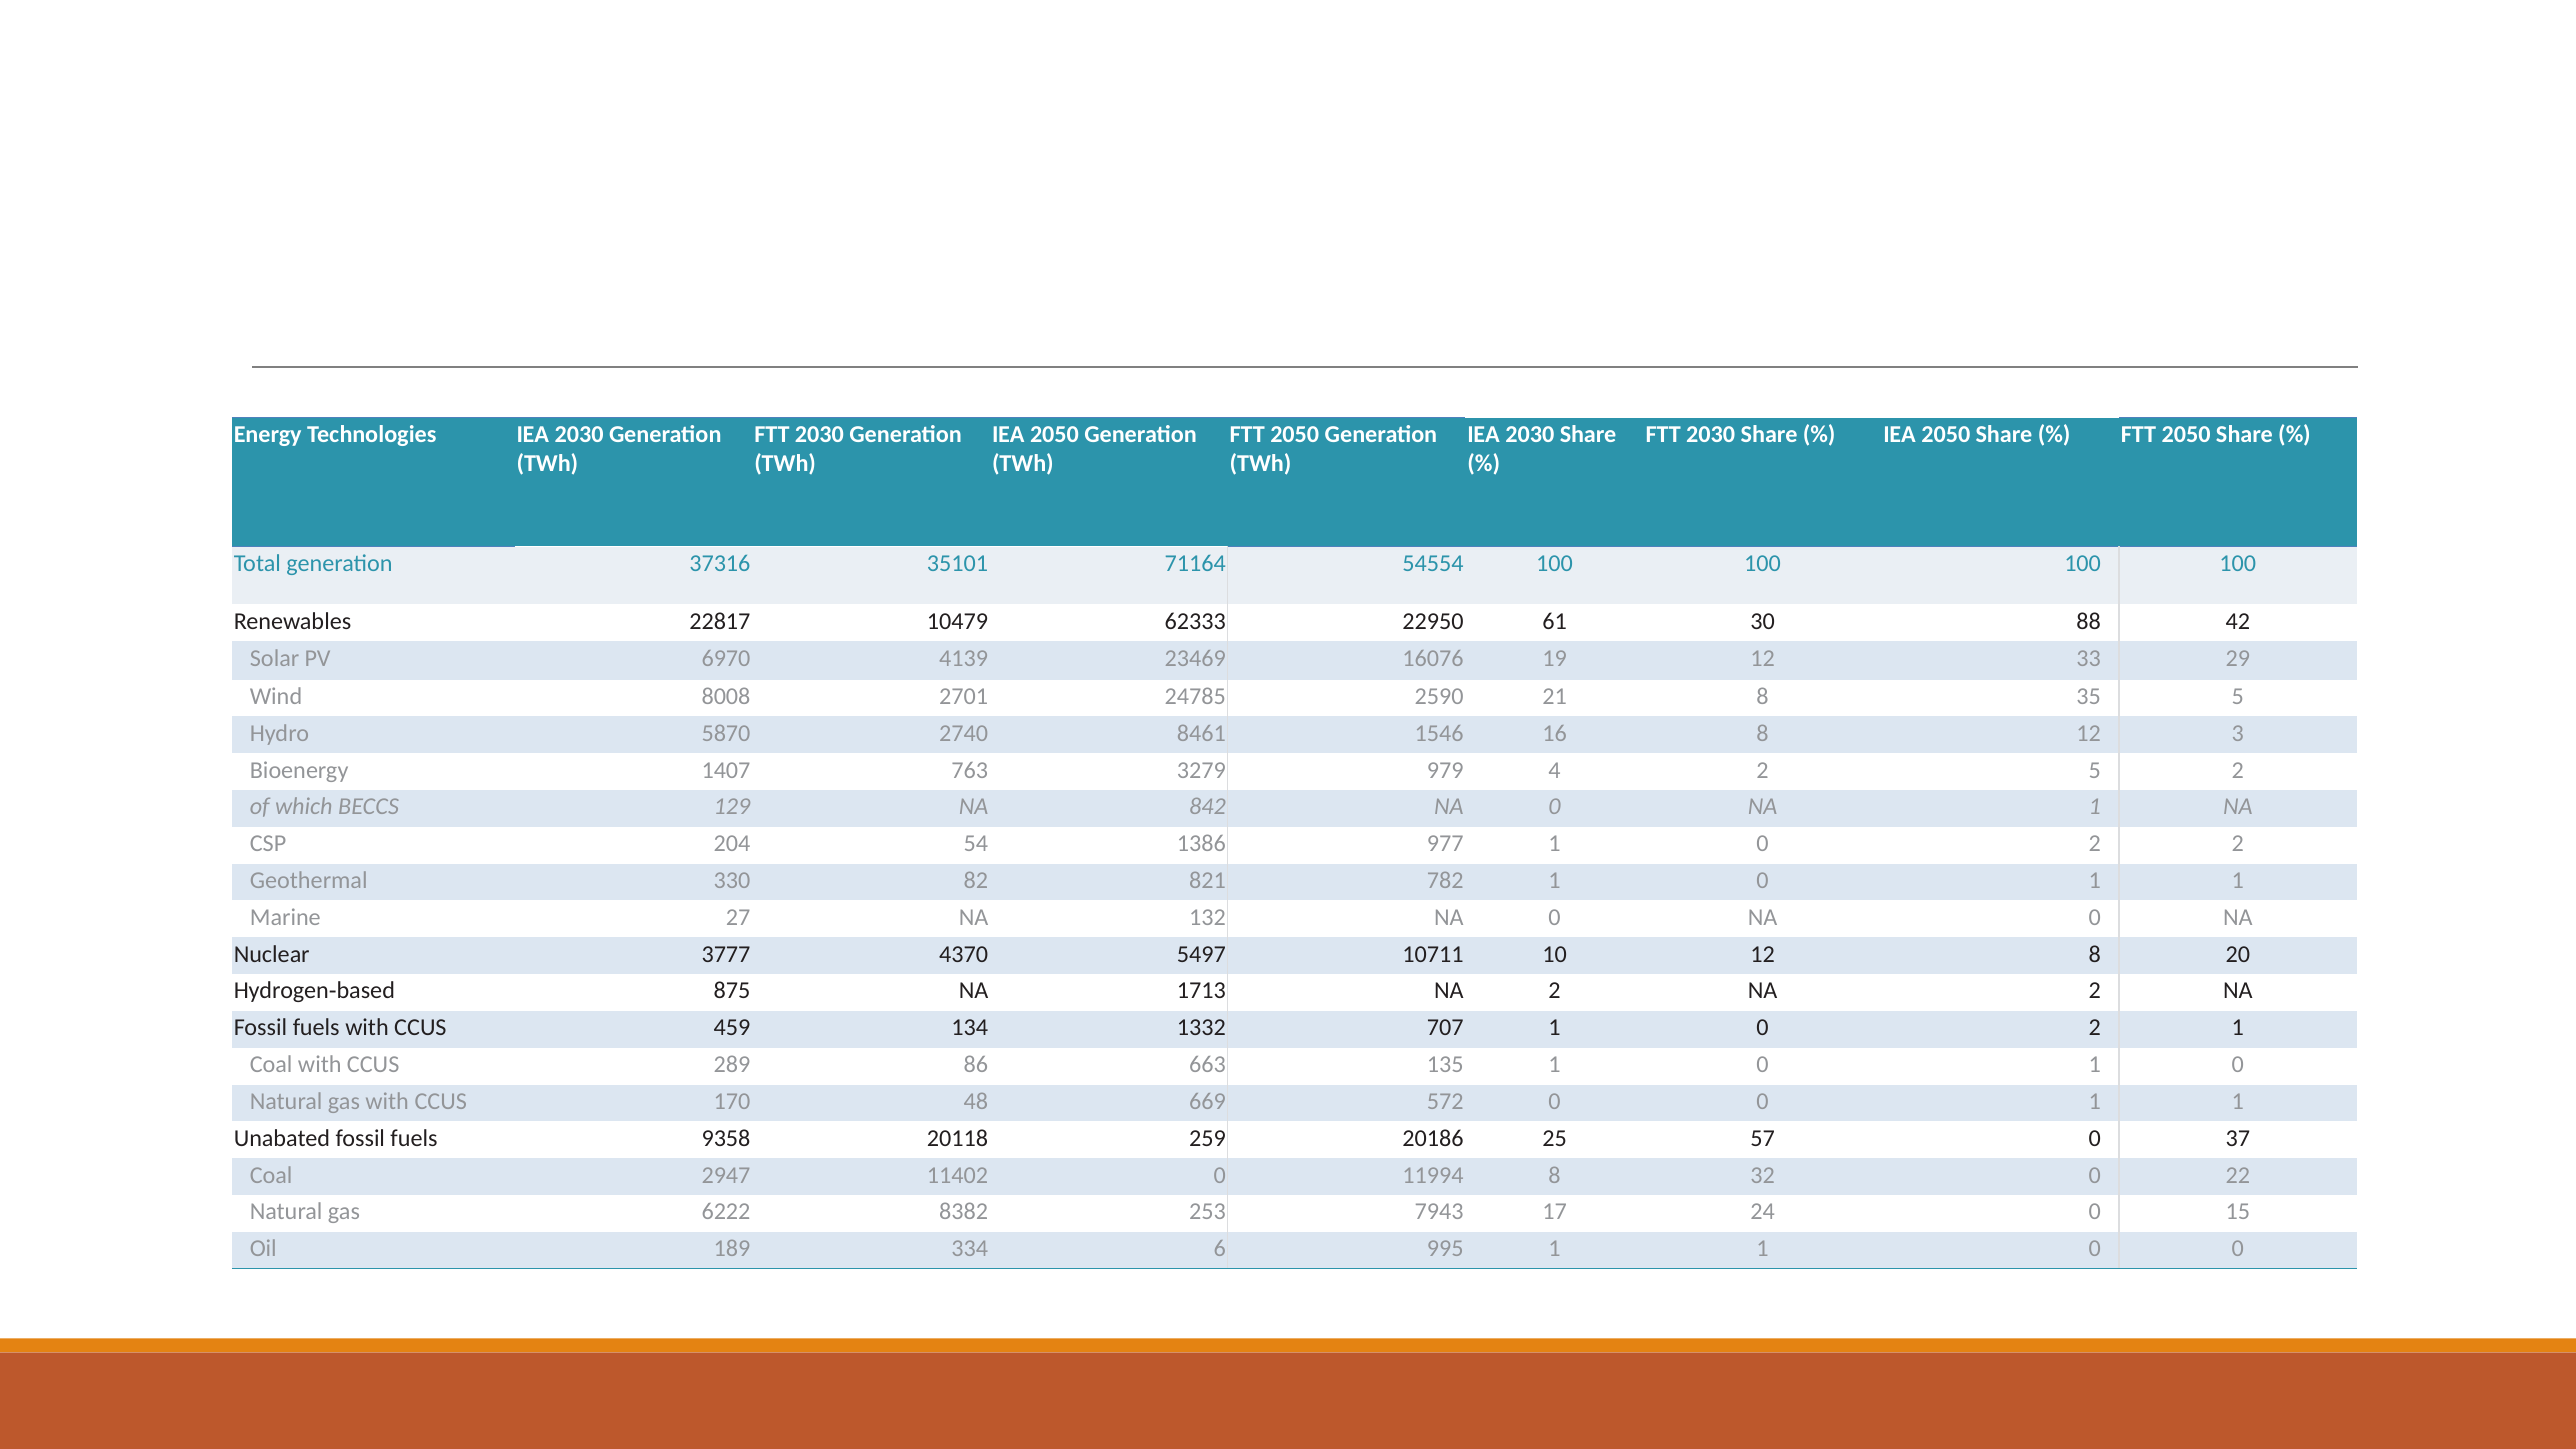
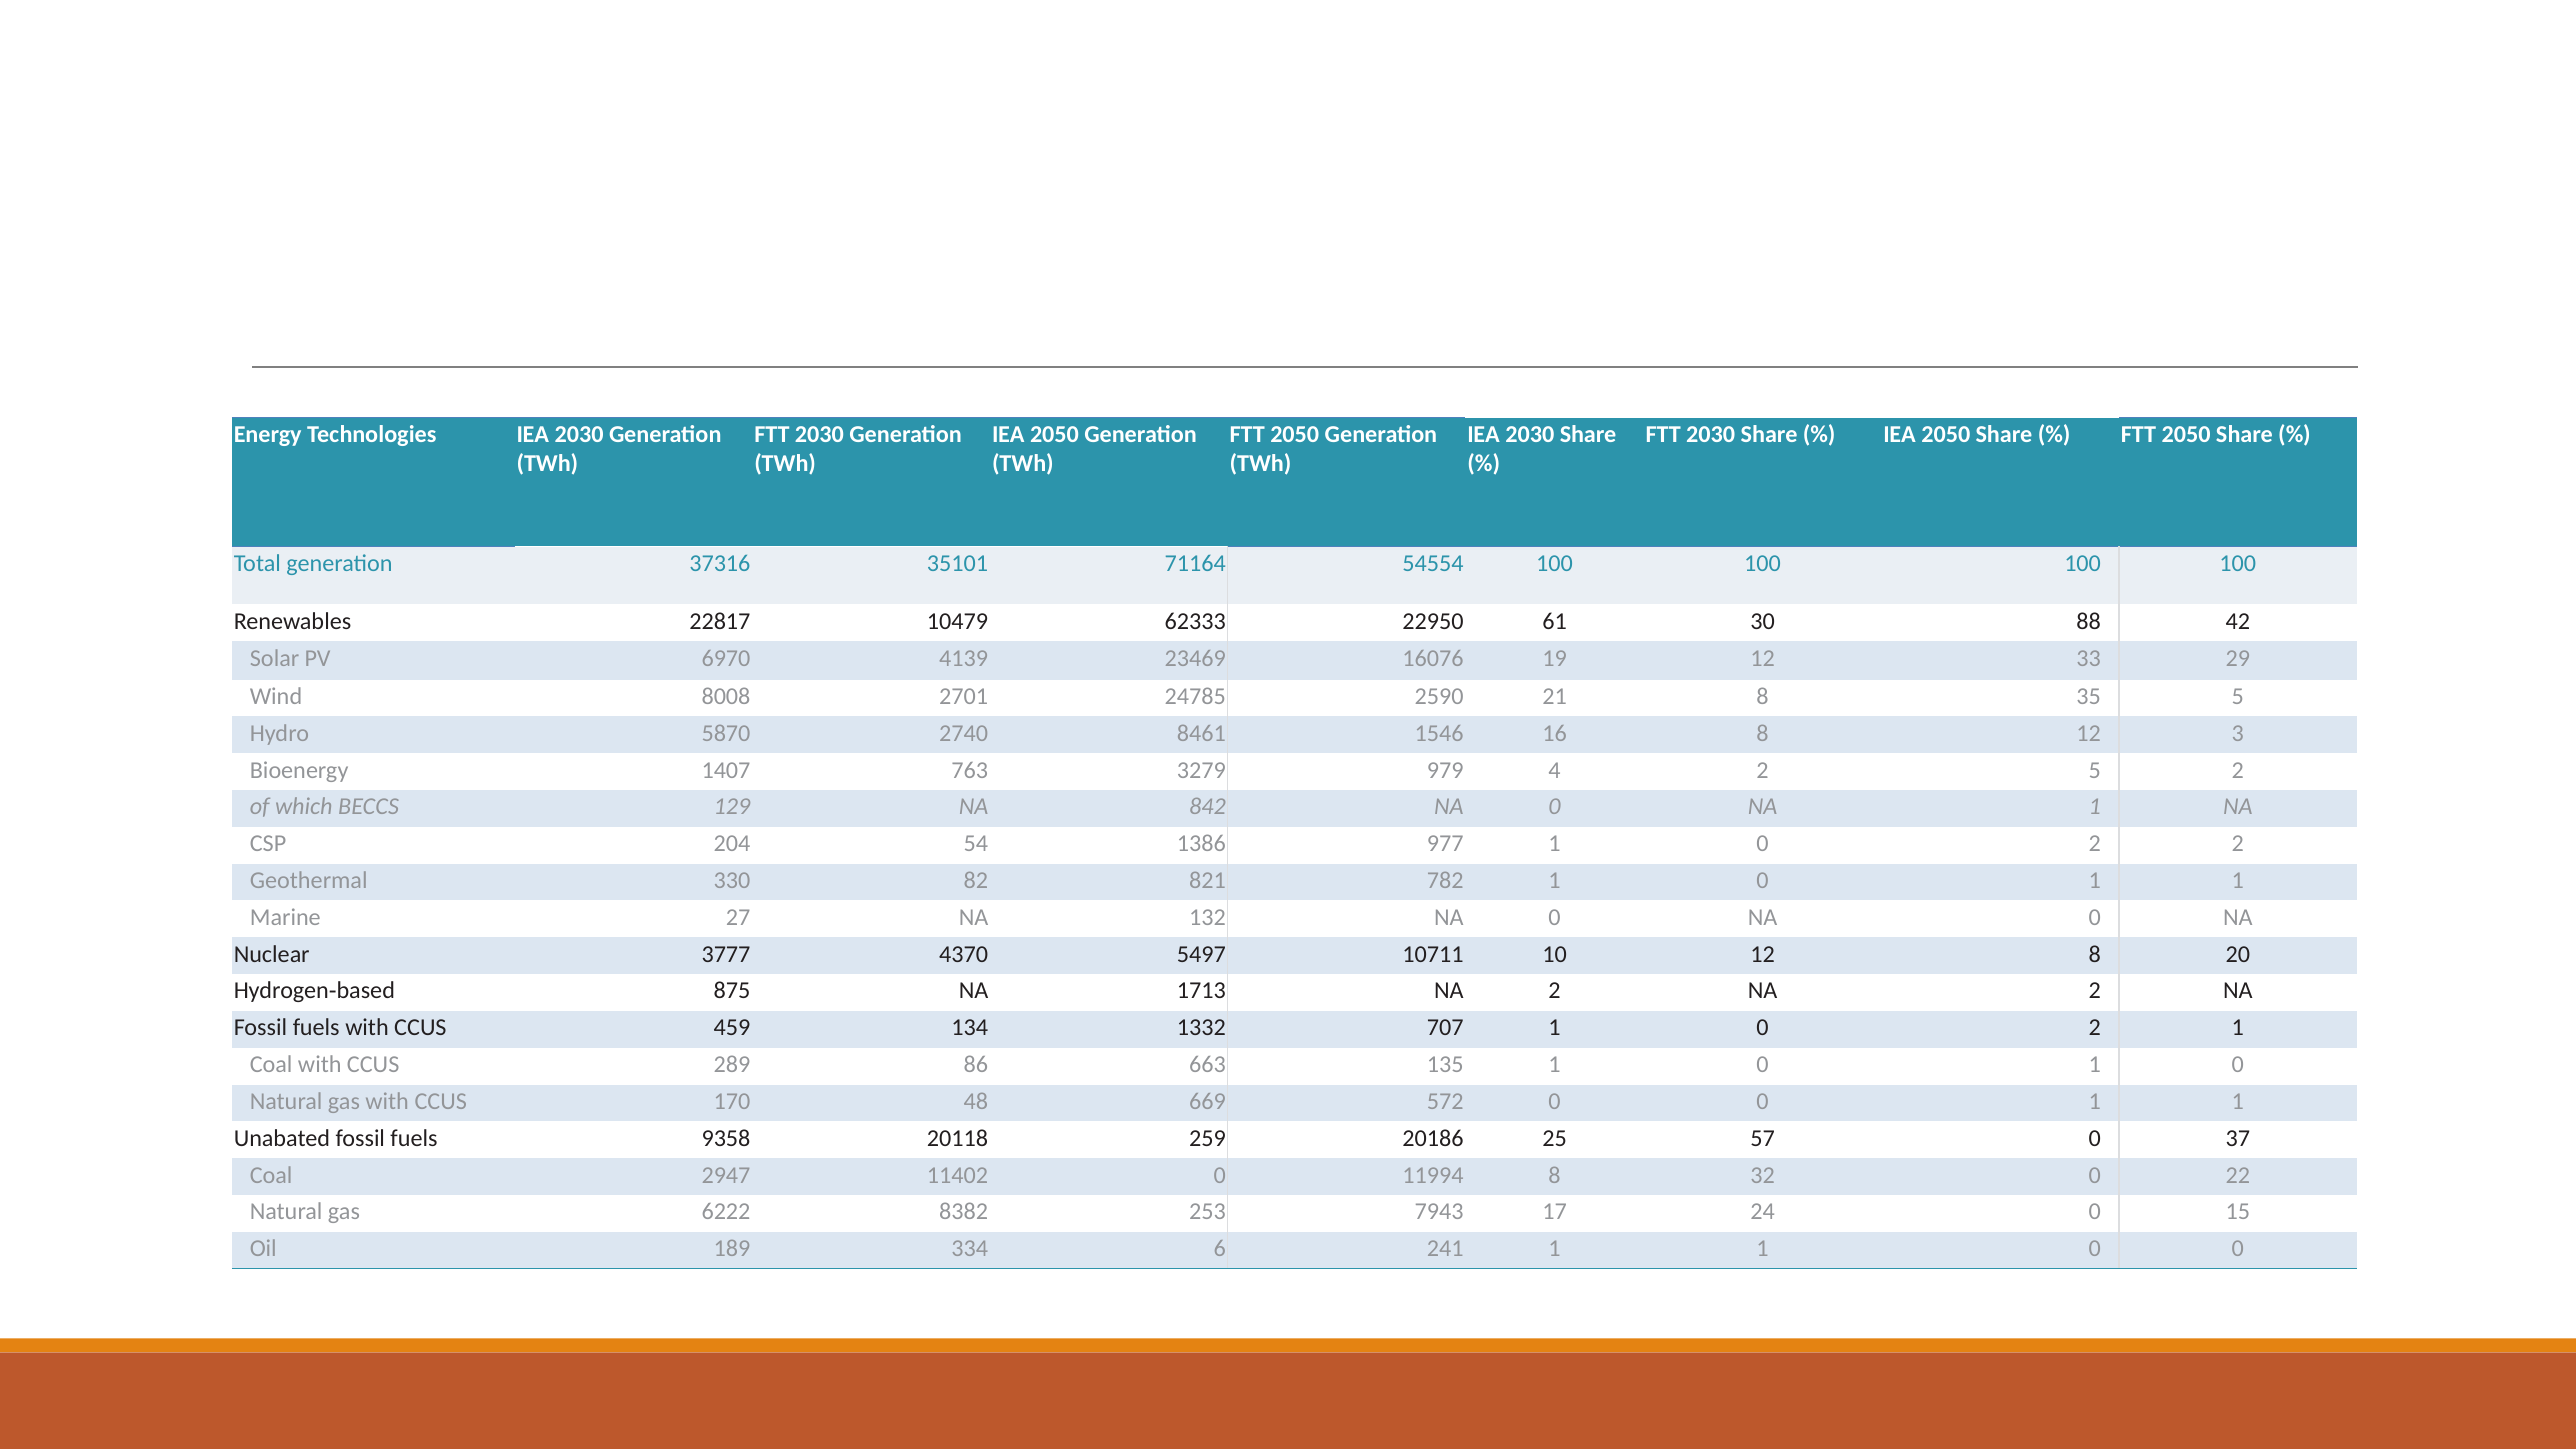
995: 995 -> 241 (1445, 1249)
